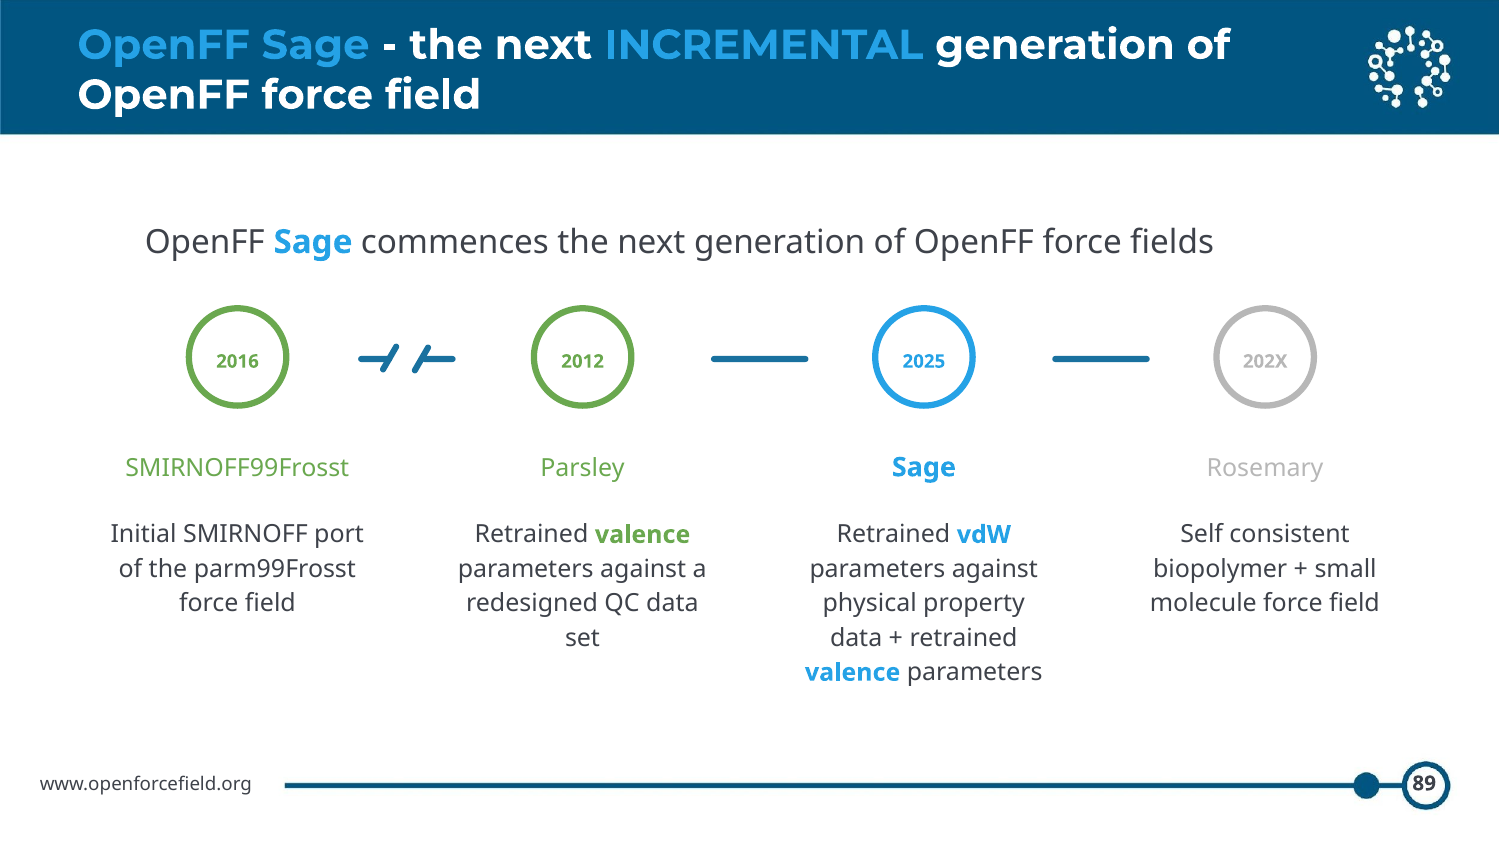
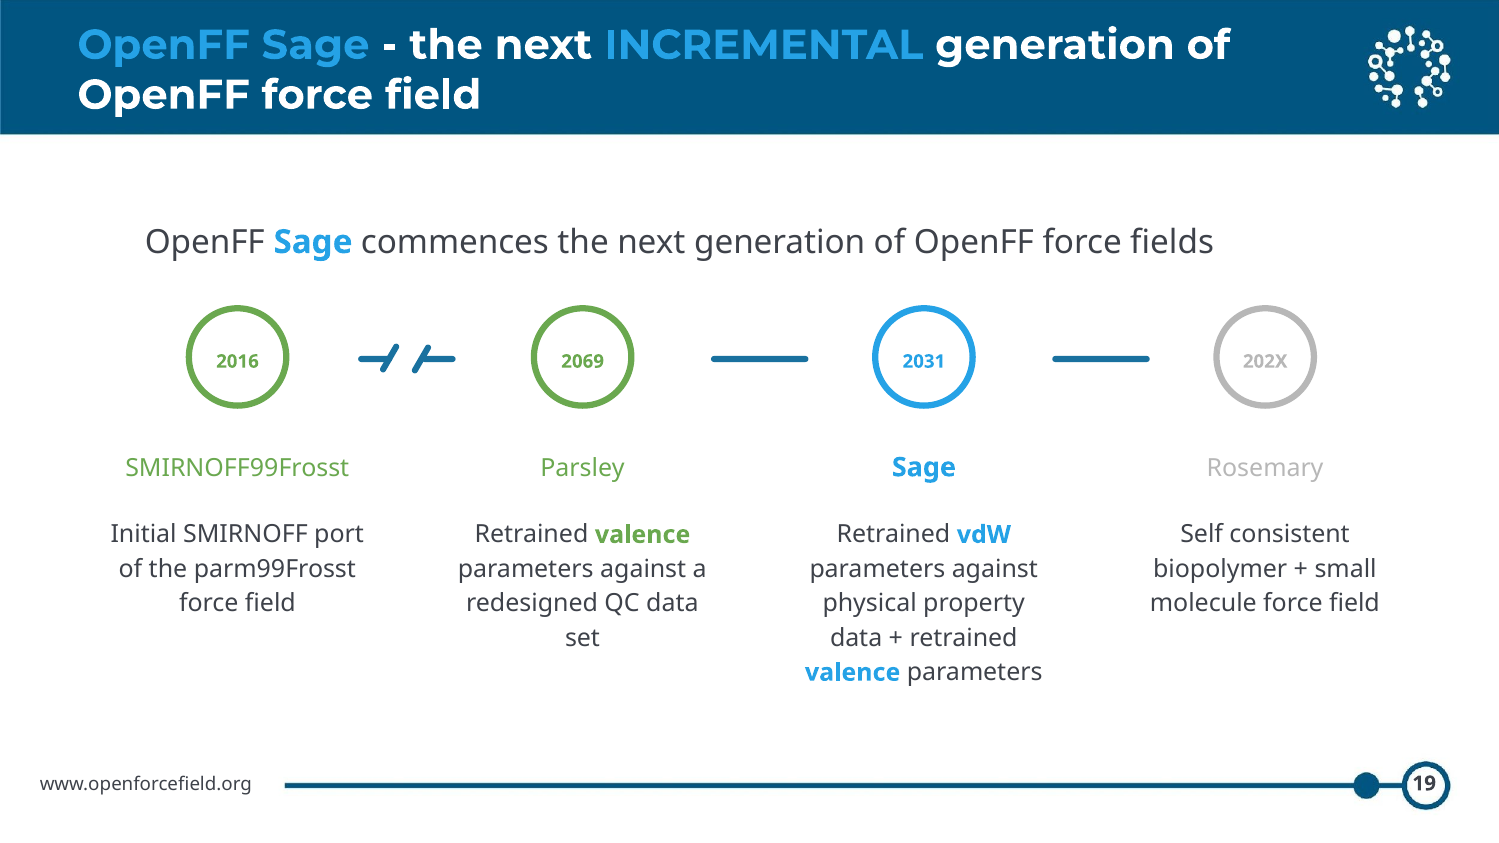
2012: 2012 -> 2069 (583, 362)
2025: 2025 -> 2031 (924, 362)
89: 89 -> 19 (1424, 784)
